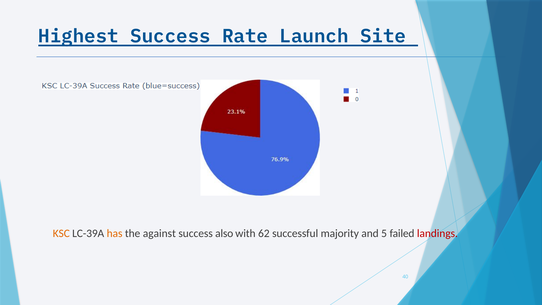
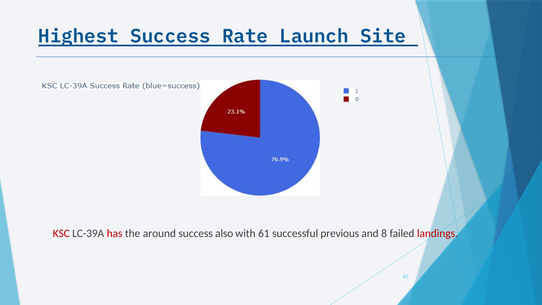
KSC colour: orange -> red (61, 233)
has colour: orange -> red (115, 233)
against: against -> around (159, 233)
62: 62 -> 61 (264, 233)
majority: majority -> previous (340, 233)
5: 5 -> 8 (384, 233)
